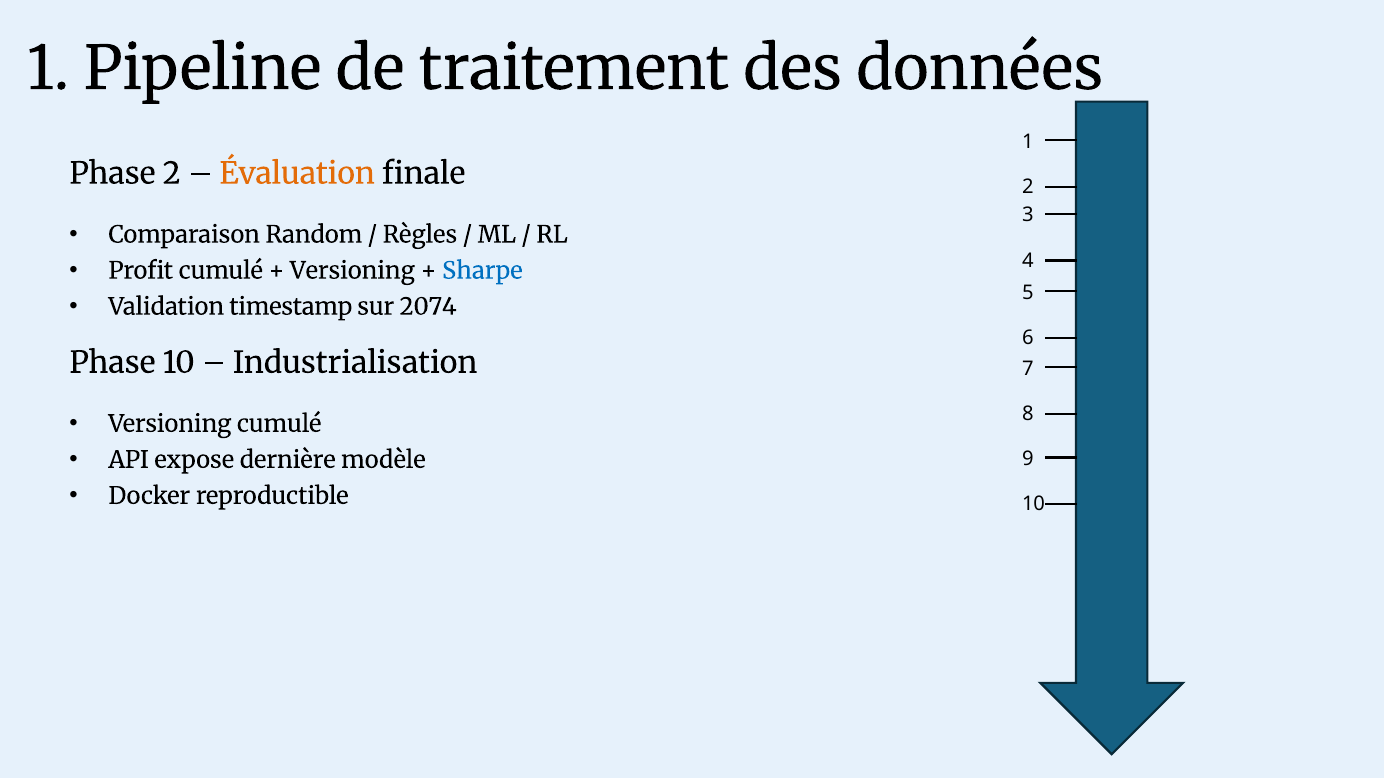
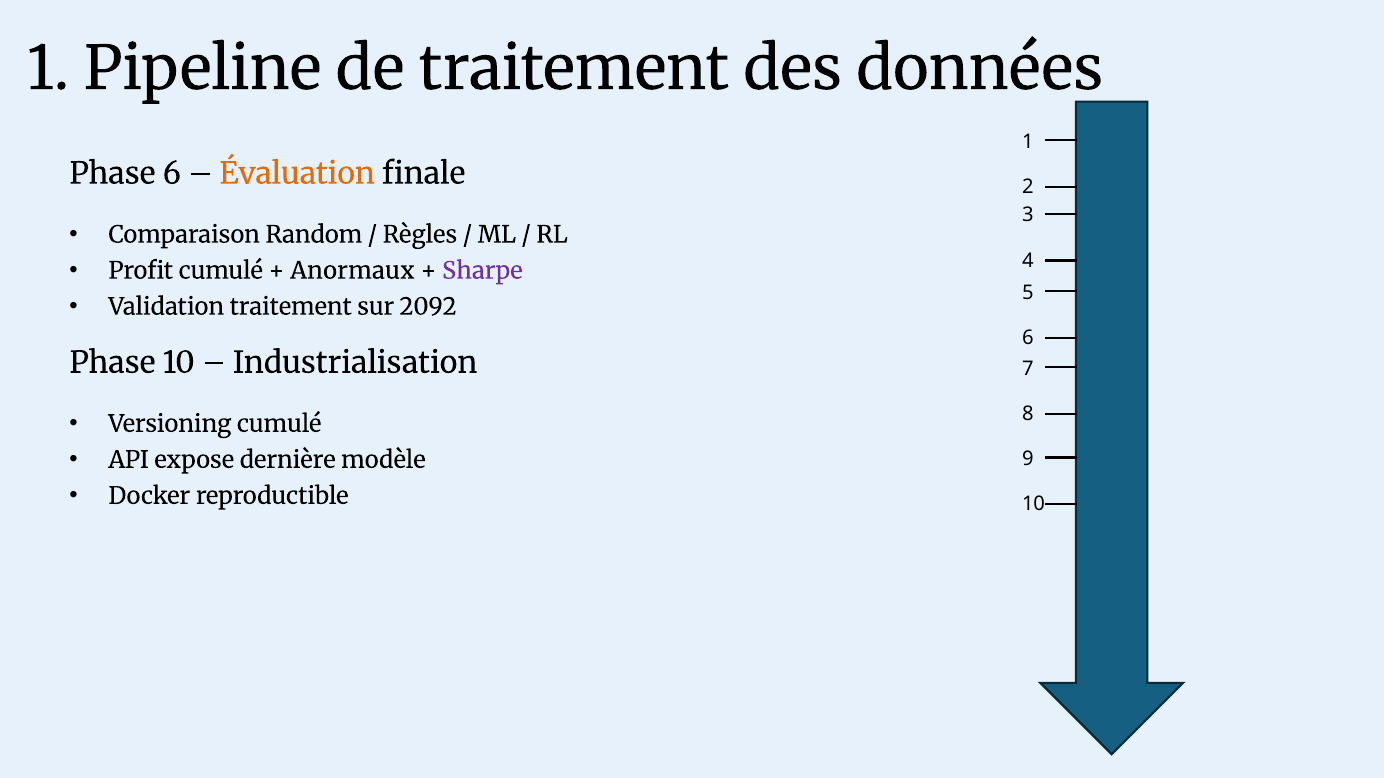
Phase 2: 2 -> 6 (172, 174)
Versioning: Versioning -> Anormaux (352, 271)
Sharpe colour: blue -> purple (482, 271)
Validation timestamp: timestamp -> traitement (291, 307)
2074: 2074 -> 2092 (428, 307)
